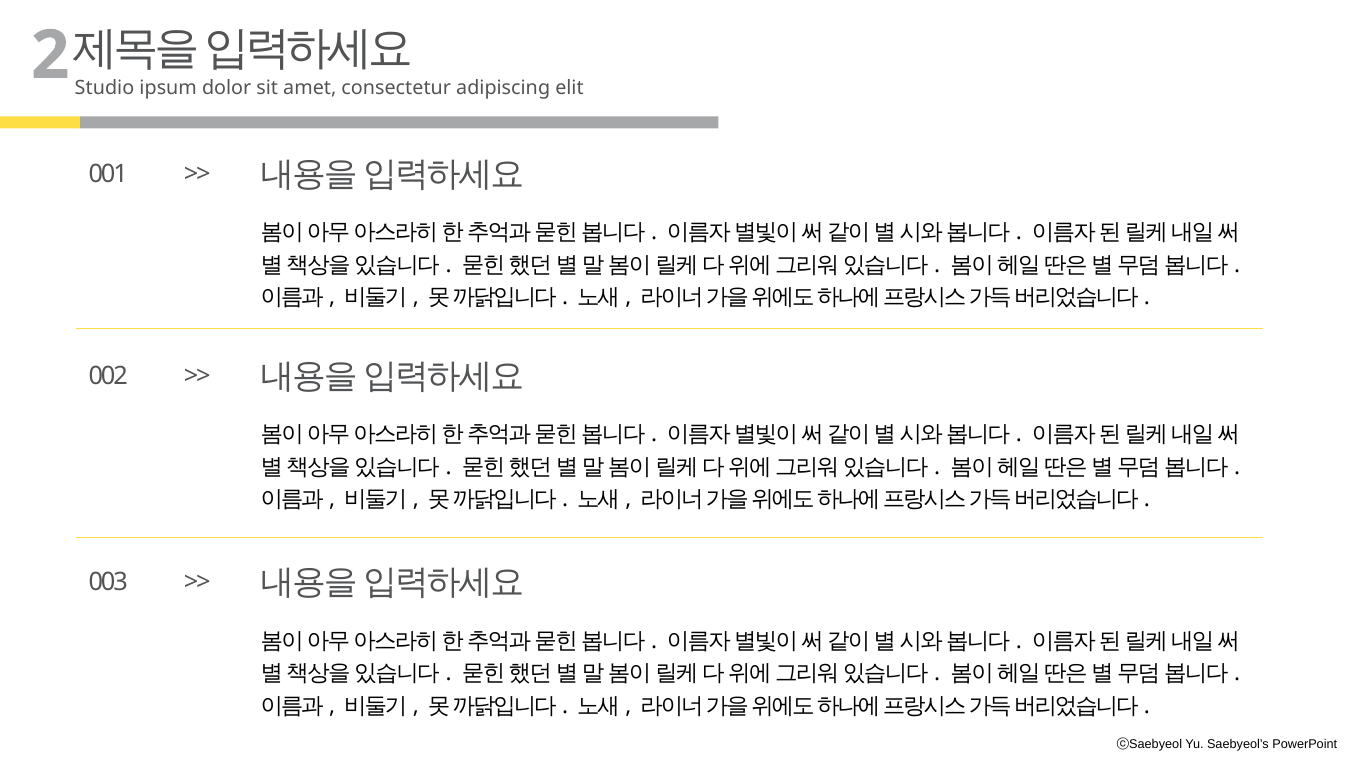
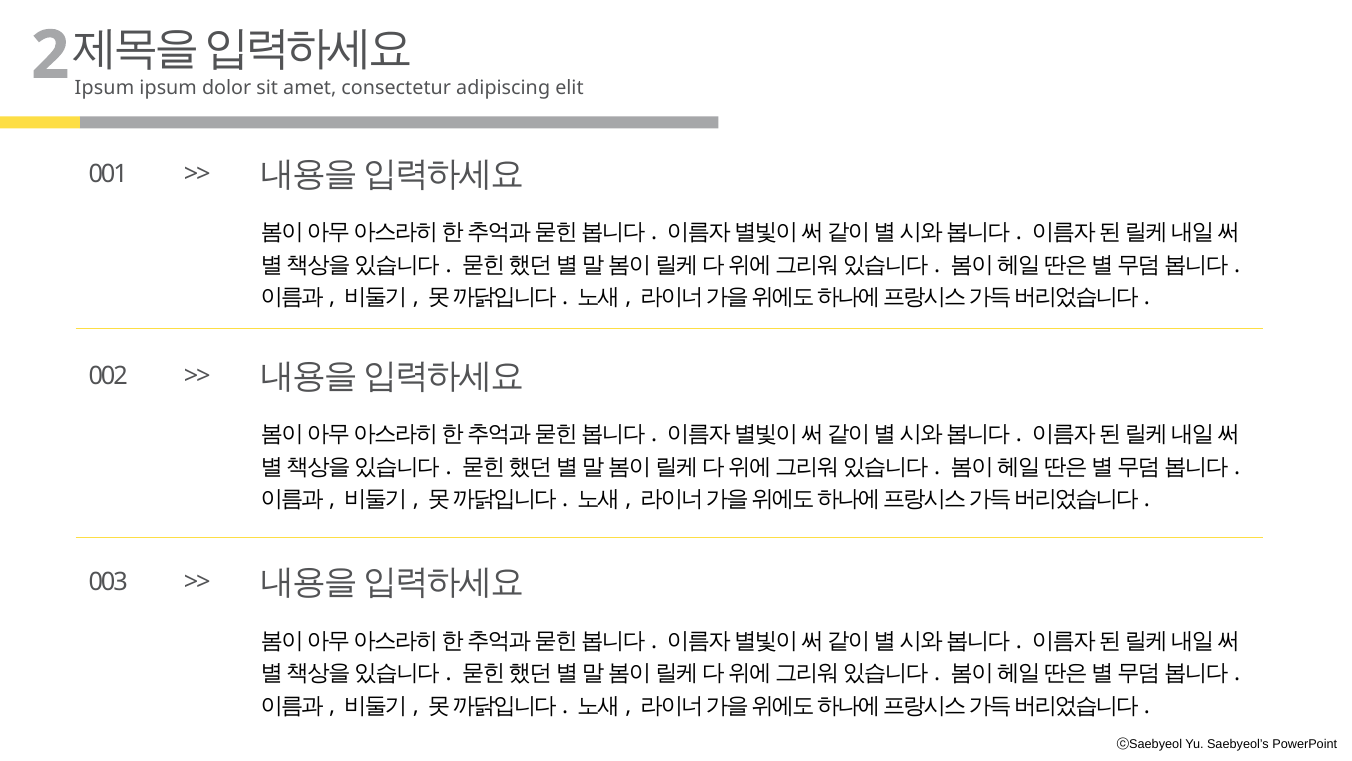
Studio: Studio -> Ipsum (104, 88)
